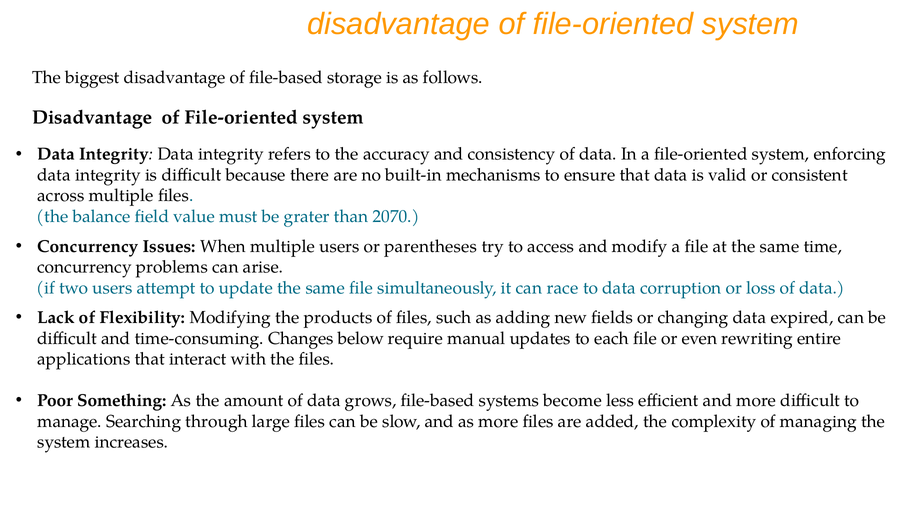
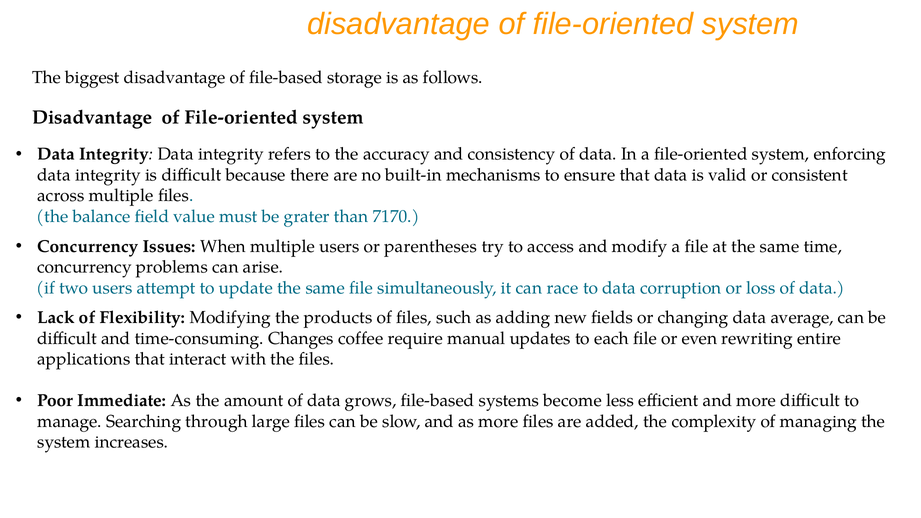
2070: 2070 -> 7170 (396, 216)
expired: expired -> average (802, 318)
below: below -> coffee (361, 338)
Something: Something -> Immediate (122, 401)
